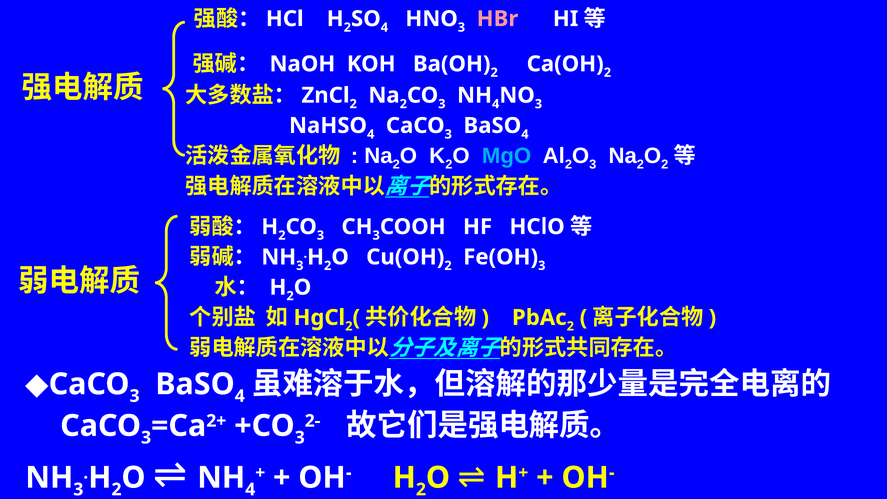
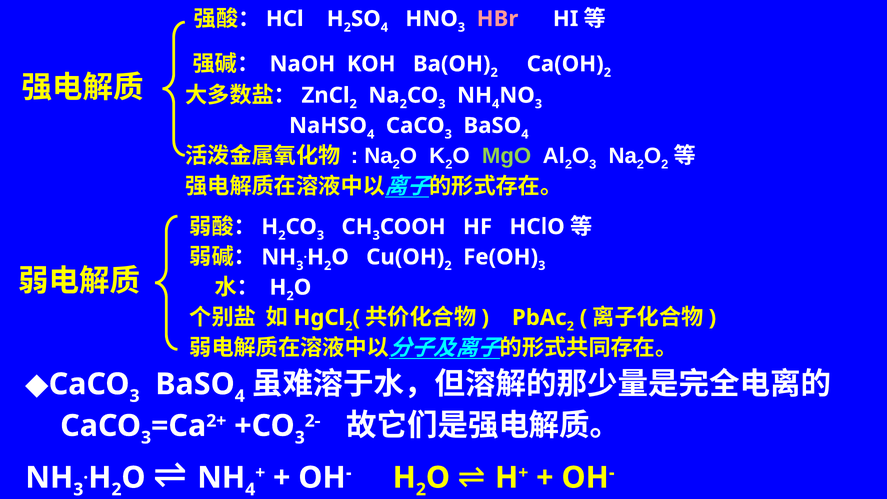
MgO colour: light blue -> light green (507, 156)
